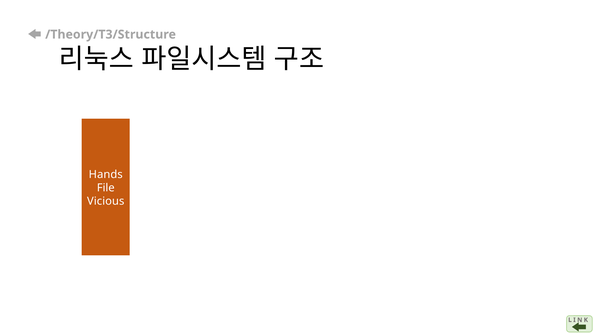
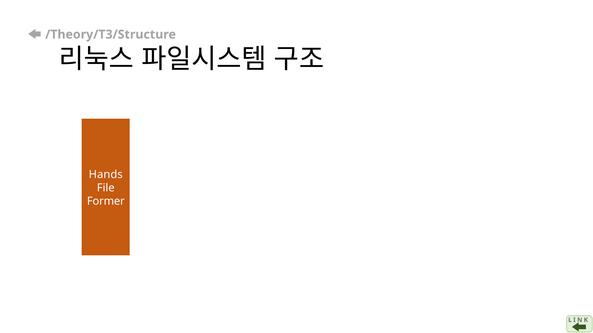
Vicious: Vicious -> Former (106, 201)
